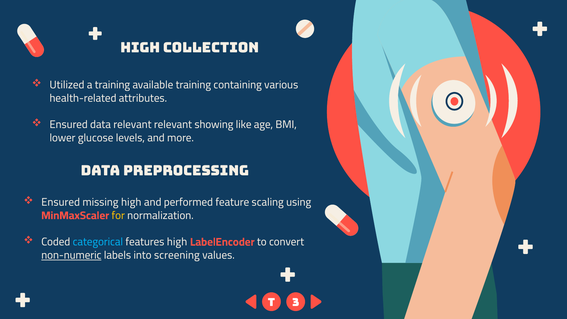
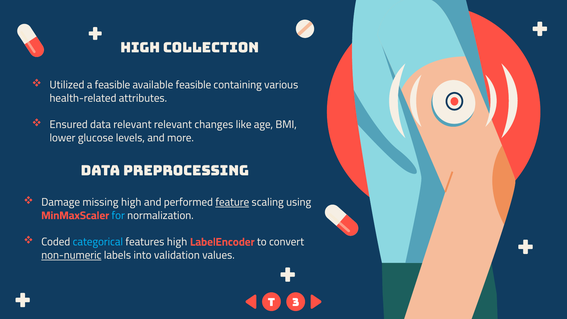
a training: training -> feasible (112, 85)
available training: training -> feasible (193, 85)
showing: showing -> changes (214, 125)
Ensured: Ensured -> Damage (61, 202)
feature underline: none -> present (232, 202)
for colour: yellow -> light blue (118, 215)
screening: screening -> validation (177, 255)
